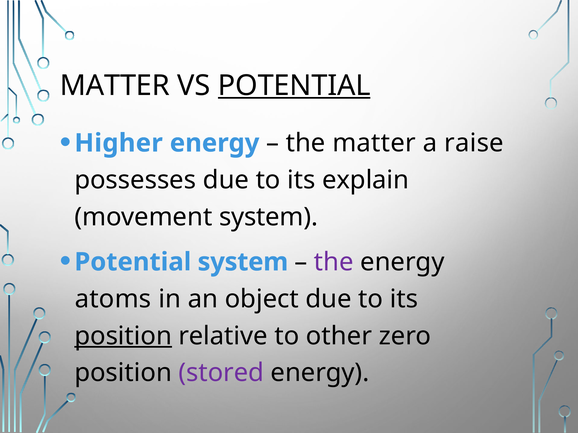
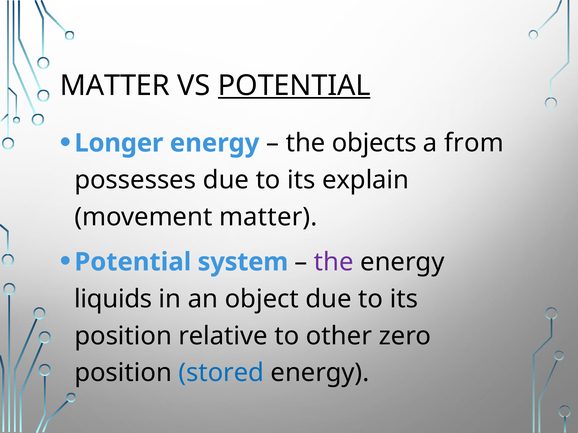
Higher: Higher -> Longer (119, 143)
the matter: matter -> objects (374, 143)
raise: raise -> from (474, 143)
movement system: system -> matter (268, 217)
atoms: atoms -> liquids (113, 299)
position underline: present -> none (123, 336)
stored colour: purple -> blue (221, 373)
